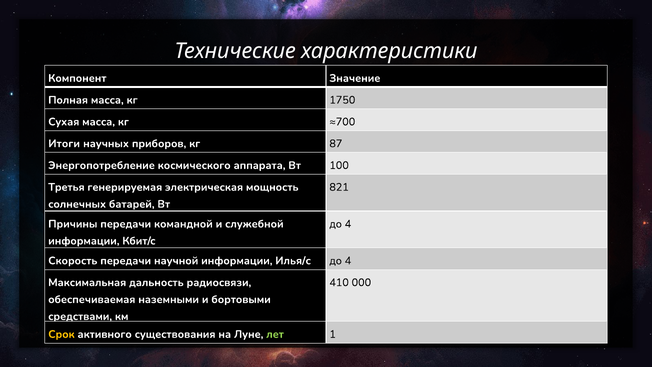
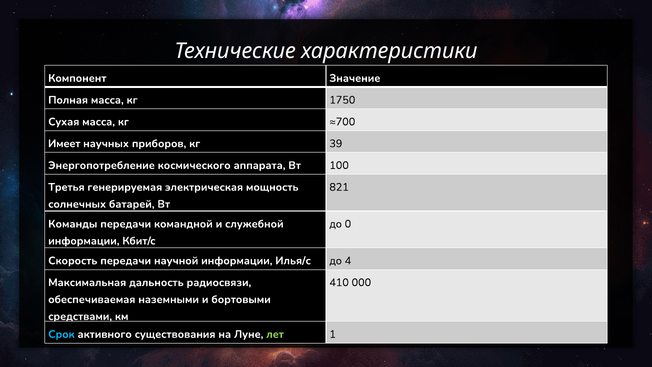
Итоги: Итоги -> Имеет (64, 143)
87: 87 -> 39 (336, 143)
Причины: Причины -> Команды (73, 224)
4: 4 -> 0 (348, 224)
Срок colour: yellow -> light blue (61, 334)
